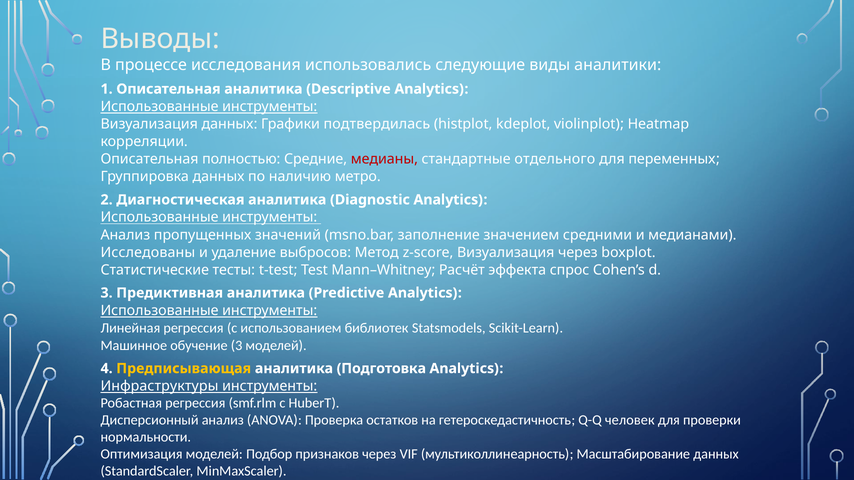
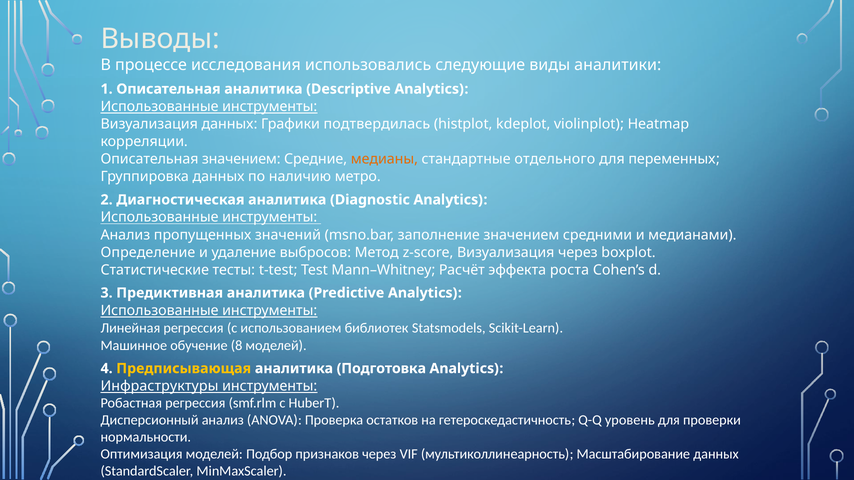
Описательная полностью: полностью -> значением (241, 159)
медианы colour: red -> orange (384, 159)
Исследованы: Исследованы -> Определение (148, 253)
спрос: спрос -> роста (569, 270)
обучение 3: 3 -> 8 (237, 346)
человек: человек -> уровень (630, 420)
